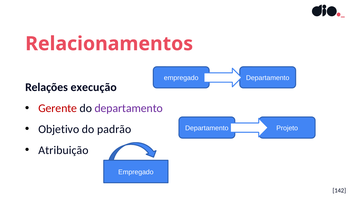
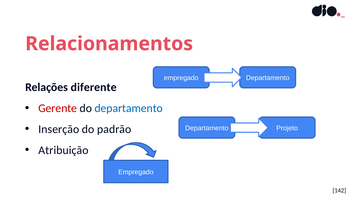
execução: execução -> diferente (94, 87)
departamento colour: purple -> blue (129, 108)
Objetivo: Objetivo -> Inserção (59, 129)
